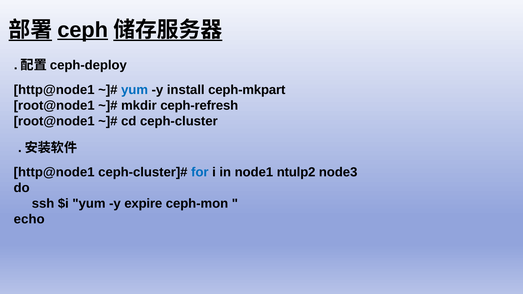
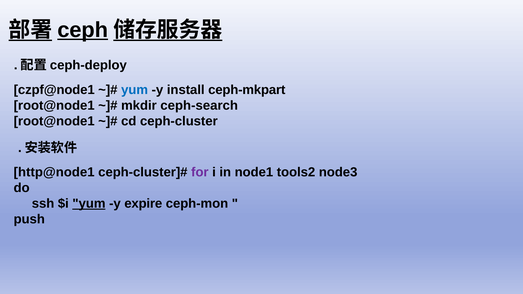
http@node1: http@node1 -> czpf@node1 (54, 90)
ceph-refresh: ceph-refresh -> ceph-search (199, 106)
for colour: blue -> purple (200, 172)
ntulp2: ntulp2 -> tools2 (296, 172)
yum underline: none -> present (89, 204)
echo: echo -> push (29, 219)
